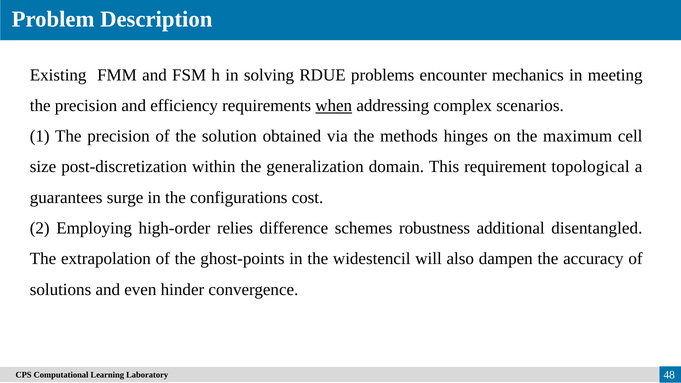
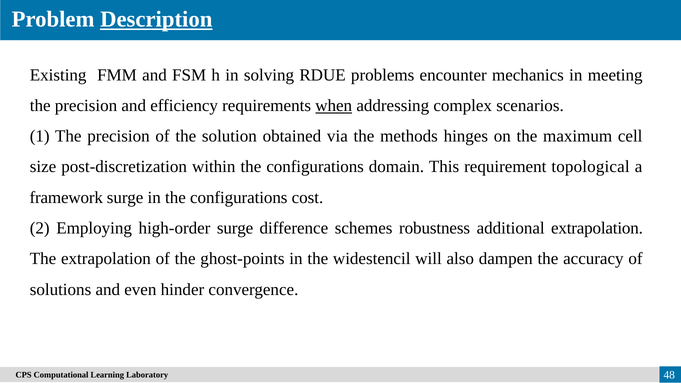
Description underline: none -> present (156, 19)
within the generalization: generalization -> configurations (315, 167)
guarantees: guarantees -> framework (66, 197)
high-order relies: relies -> surge (235, 228)
additional disentangled: disentangled -> extrapolation (597, 228)
